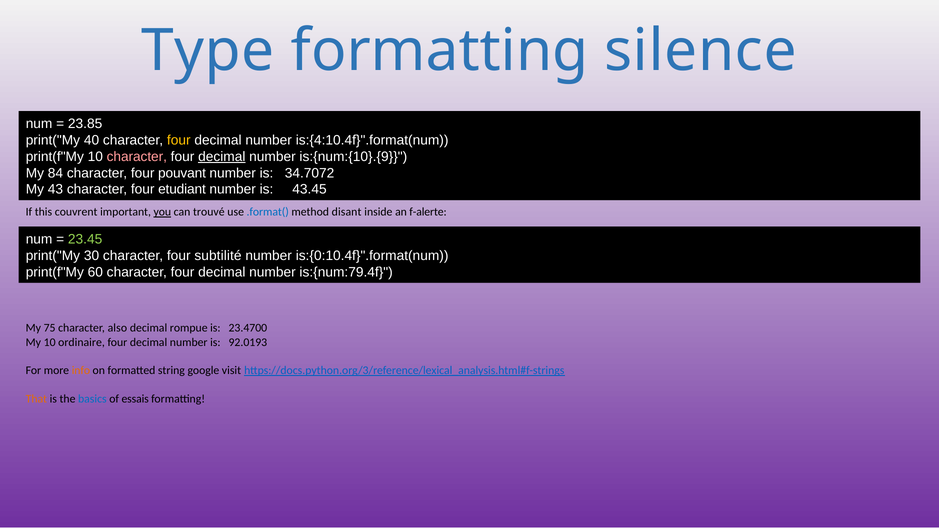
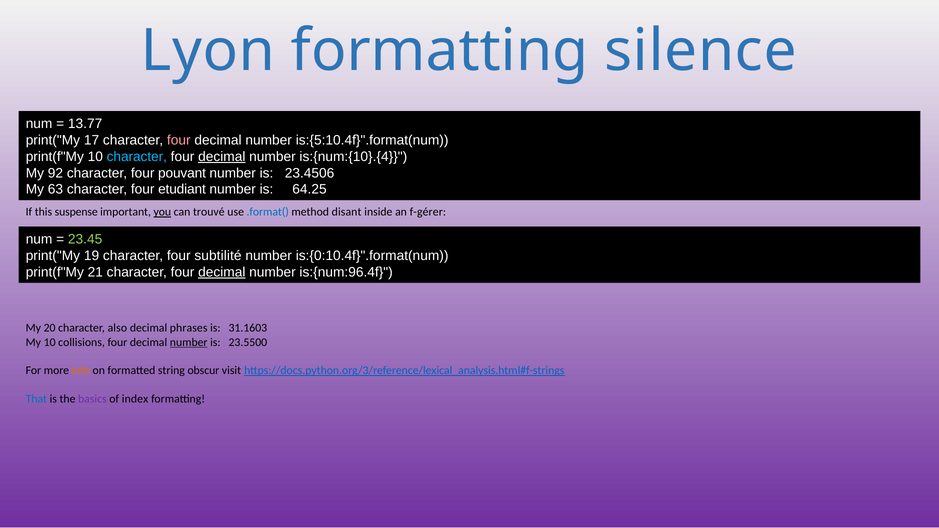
Type: Type -> Lyon (208, 51)
23.85: 23.85 -> 13.77 (85, 124)
40: 40 -> 17 (92, 140)
four colour: yellow -> pink (179, 140)
is:{4:10.4f}".format(num: is:{4:10.4f}".format(num -> is:{5:10.4f}".format(num (372, 140)
character colour: pink -> light blue (137, 157)
is:{num:{10}.{9: is:{num:{10}.{9 -> is:{num:{10}.{4 (353, 157)
84: 84 -> 92 (55, 173)
34.7072: 34.7072 -> 23.4506 (310, 173)
43: 43 -> 63 (55, 190)
43.45: 43.45 -> 64.25 (310, 190)
couvrent: couvrent -> suspense (76, 212)
f-alerte: f-alerte -> f-gérer (428, 212)
30: 30 -> 19 (92, 256)
60: 60 -> 21 (95, 272)
decimal underline: none -> present (222, 272)
is:{num:79.4f: is:{num:79.4f -> is:{num:96.4f (346, 272)
75: 75 -> 20 (50, 328)
rompue: rompue -> phrases (189, 328)
23.4700: 23.4700 -> 31.1603 (248, 328)
ordinaire: ordinaire -> collisions (82, 342)
number underline: none -> present (189, 342)
92.0193: 92.0193 -> 23.5500 (248, 342)
google: google -> obscur (203, 370)
That colour: orange -> blue (36, 399)
basics colour: blue -> purple (92, 399)
essais: essais -> index (135, 399)
